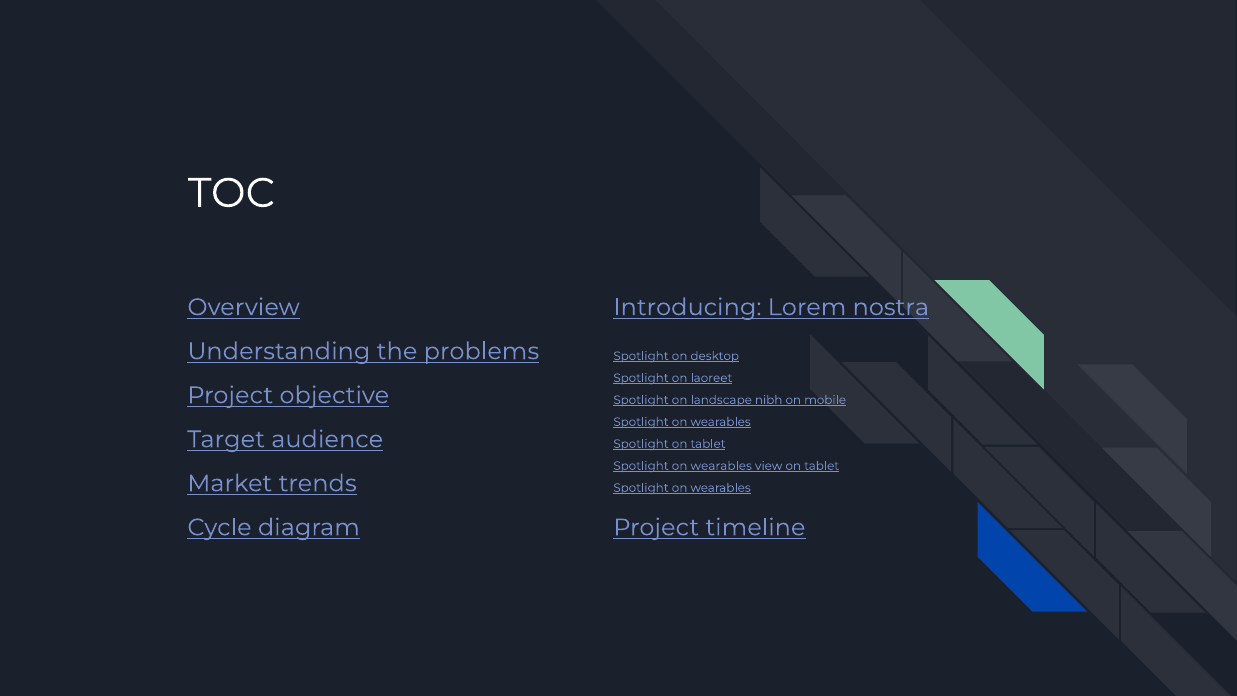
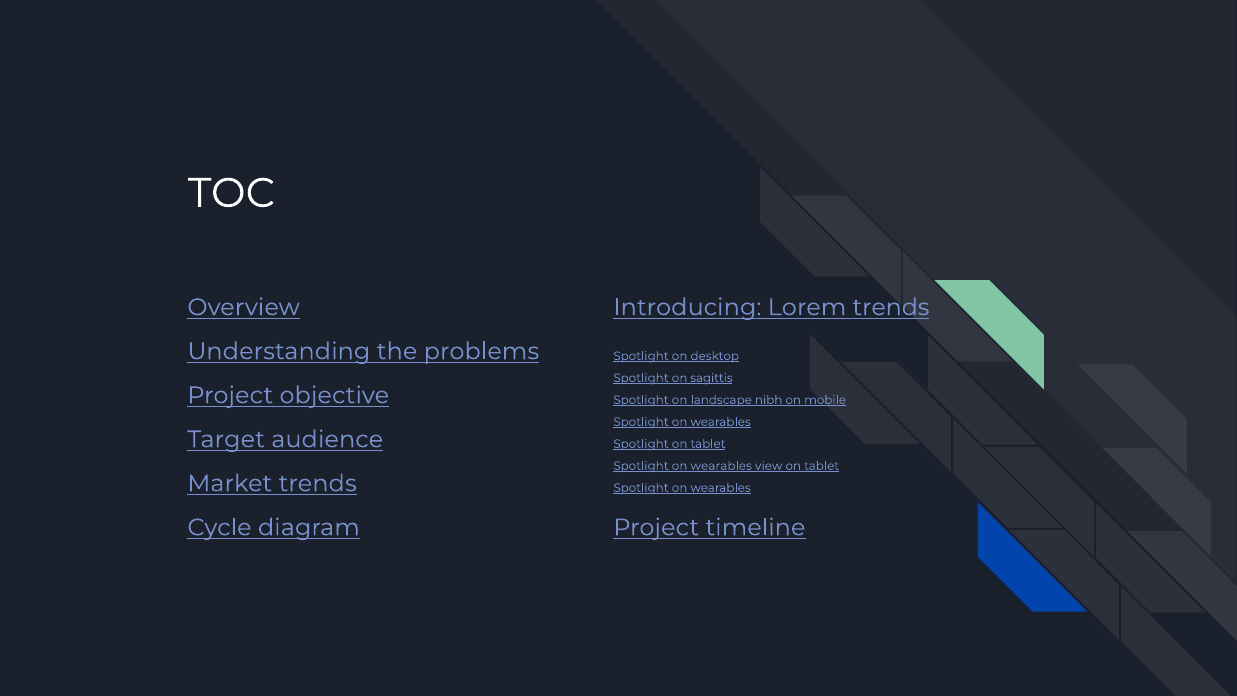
Lorem nostra: nostra -> trends (891, 307)
laoreet: laoreet -> sagittis (711, 378)
